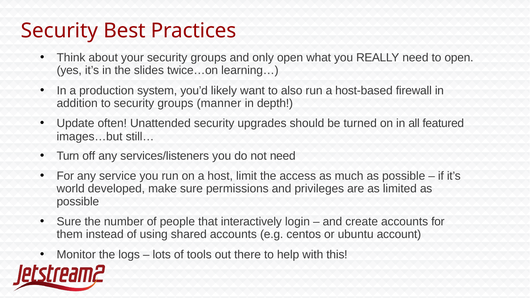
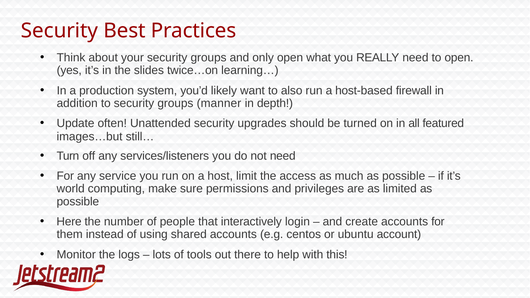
developed: developed -> computing (116, 189)
Sure: Sure -> Here (69, 222)
